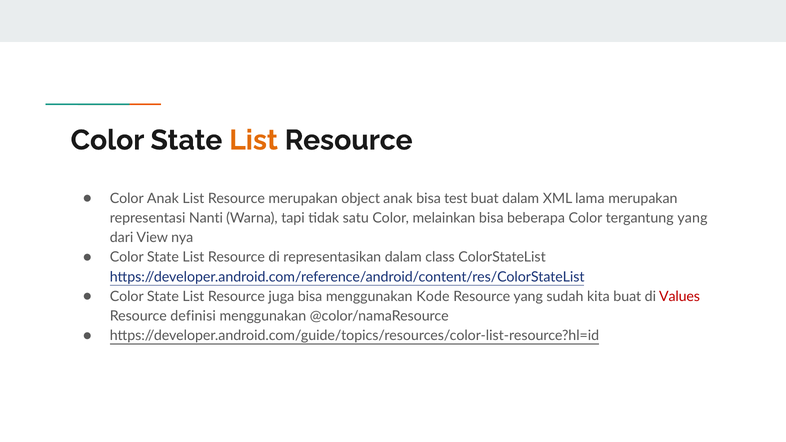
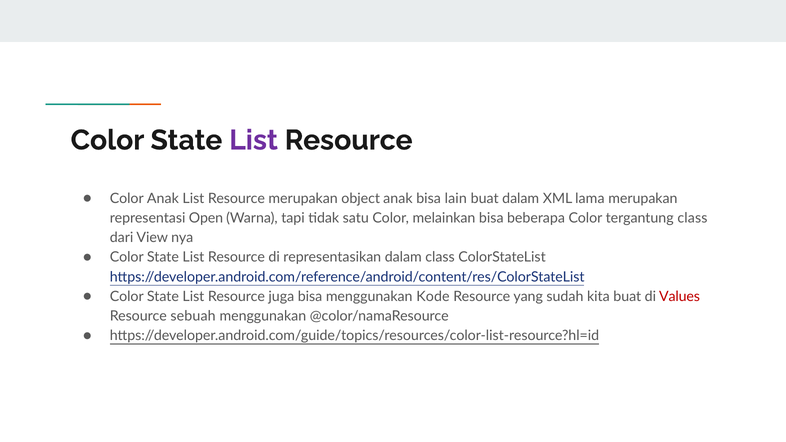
List colour: orange -> purple (254, 140)
test: test -> lain (456, 199)
Nanti: Nanti -> Open (206, 218)
tergantung yang: yang -> class (692, 218)
definisi: definisi -> sebuah (193, 316)
